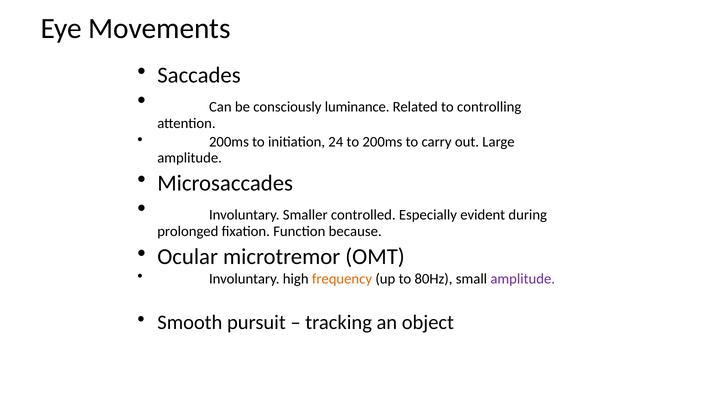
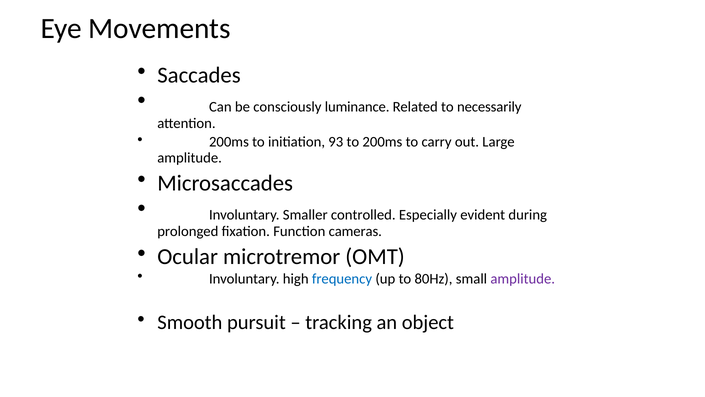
controlling: controlling -> necessarily (489, 107)
24: 24 -> 93 (336, 142)
because: because -> cameras (355, 231)
frequency colour: orange -> blue (342, 278)
